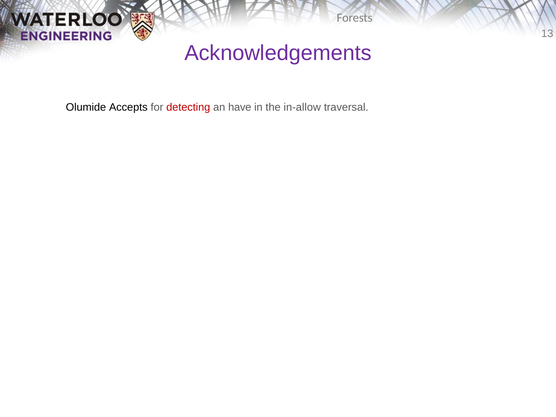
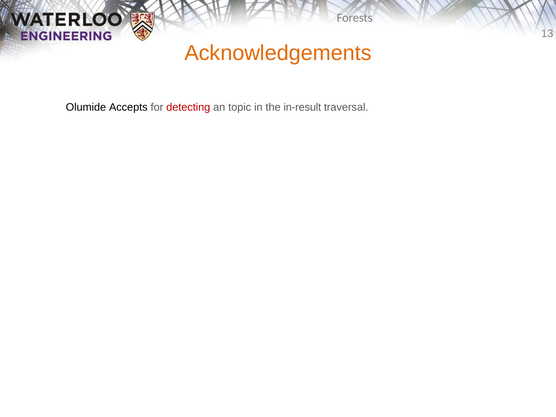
Acknowledgements colour: purple -> orange (278, 53)
have: have -> topic (240, 107)
in-allow: in-allow -> in-result (302, 107)
